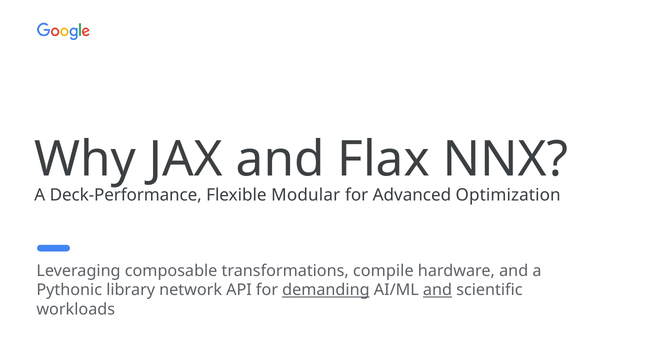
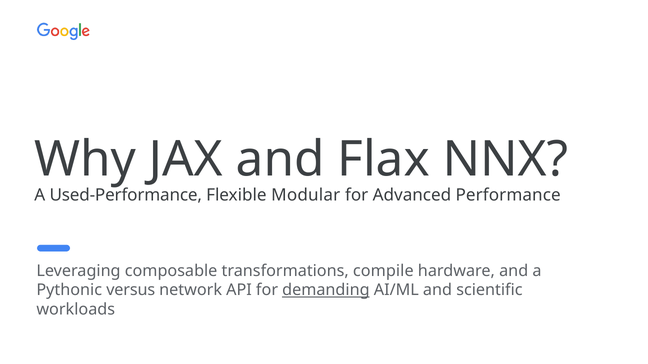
Deck-Performance: Deck-Performance -> Used-Performance (126, 196)
Optimization: Optimization -> Performance (508, 196)
library: library -> versus (131, 291)
and underline: present -> none (438, 291)
